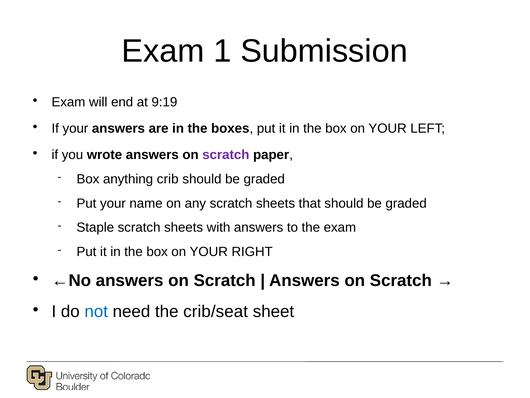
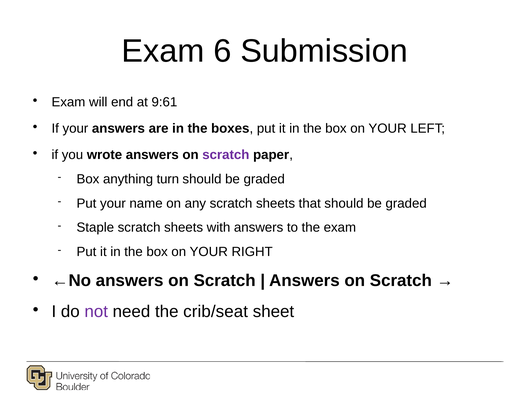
1: 1 -> 6 (222, 51)
9:19: 9:19 -> 9:61 (164, 102)
crib: crib -> turn (168, 179)
not colour: blue -> purple (96, 311)
